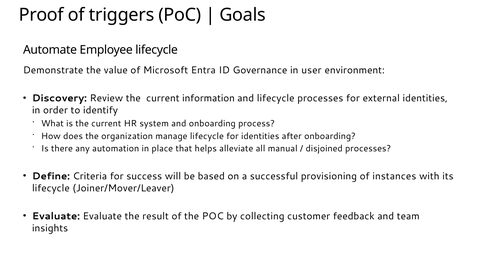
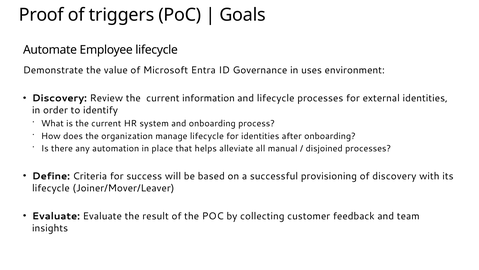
user: user -> uses (312, 70)
of instances: instances -> discovery (394, 176)
